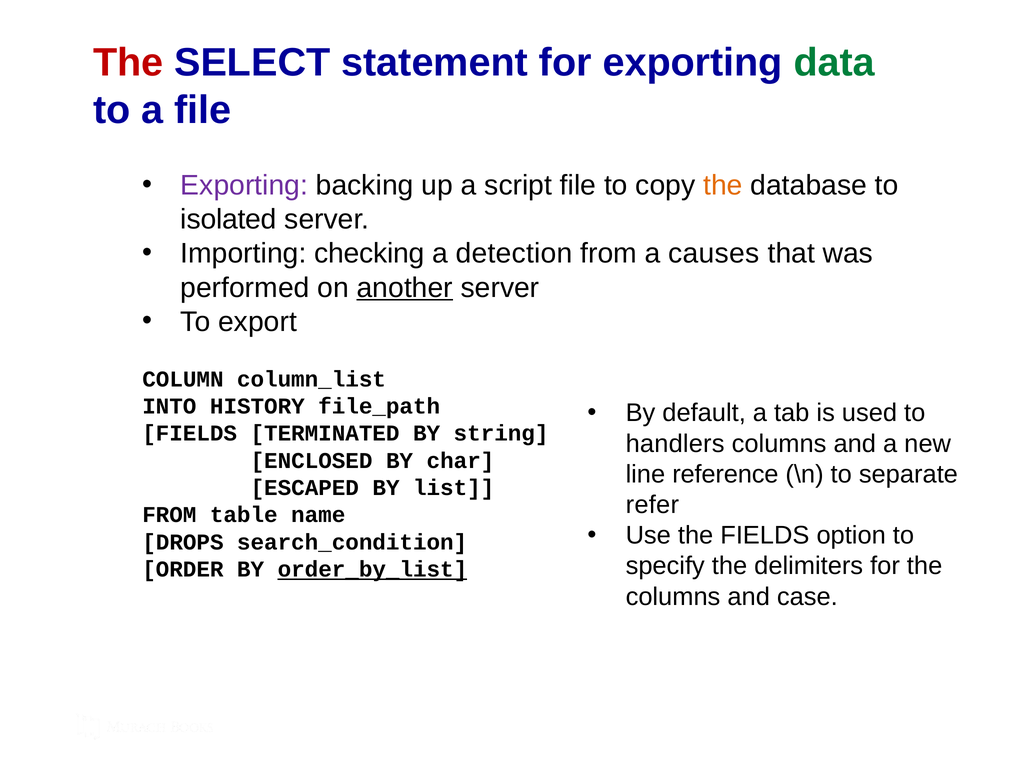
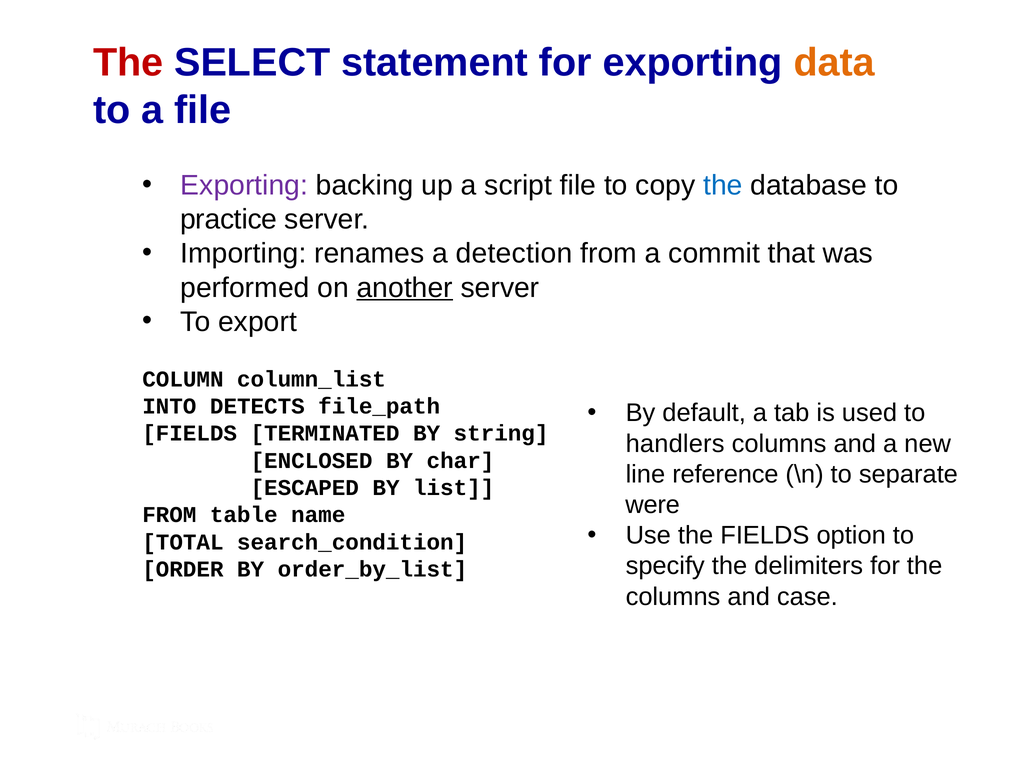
data colour: green -> orange (834, 62)
the colour: orange -> blue (723, 185)
isolated: isolated -> practice (229, 219)
checking: checking -> renames (369, 253)
causes: causes -> commit (714, 253)
HISTORY: HISTORY -> DETECTS (257, 406)
refer: refer -> were (653, 504)
DROPS: DROPS -> TOTAL (183, 542)
order_by_list underline: present -> none (372, 569)
